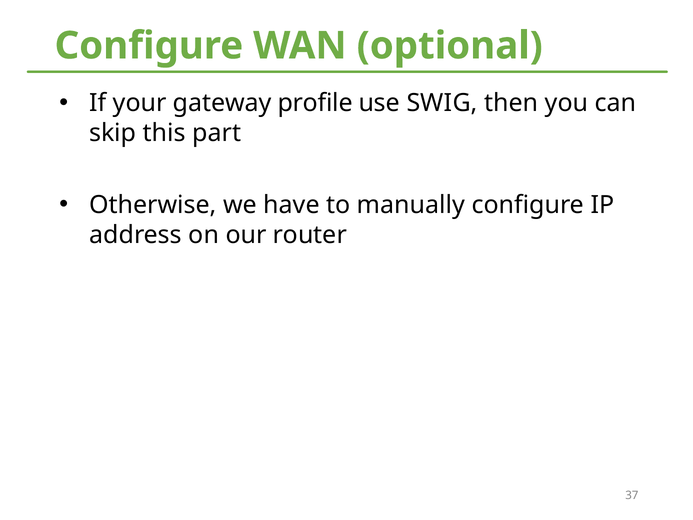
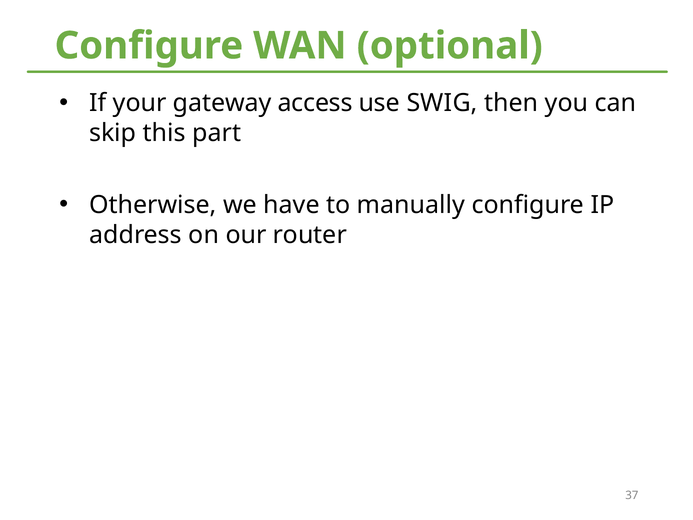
profile: profile -> access (315, 103)
